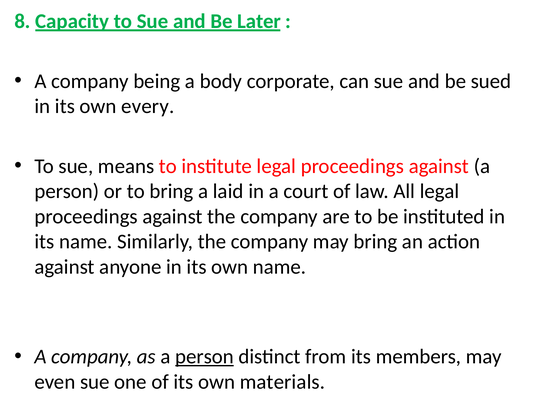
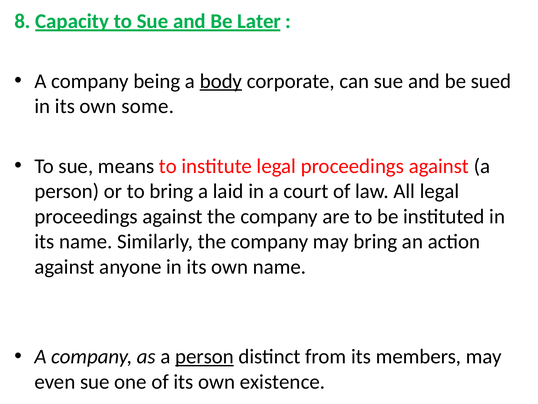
body underline: none -> present (221, 81)
every: every -> some (148, 106)
materials: materials -> existence (282, 381)
